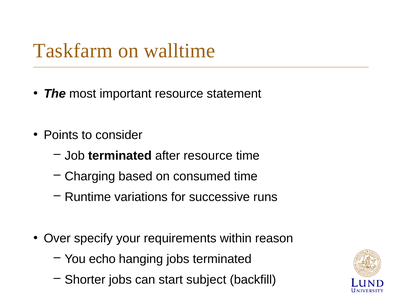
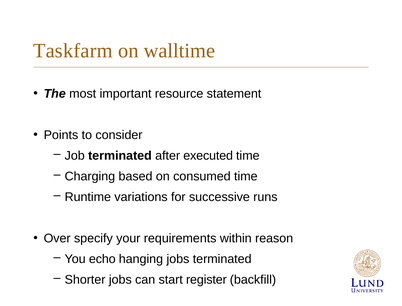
after resource: resource -> executed (208, 155)
subject: subject -> register (206, 279)
